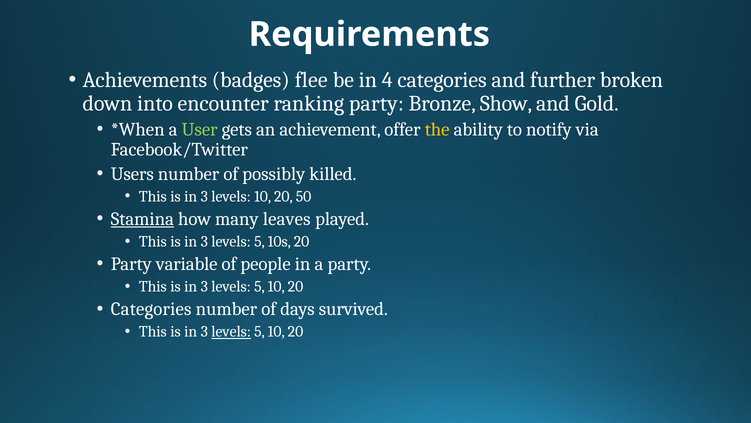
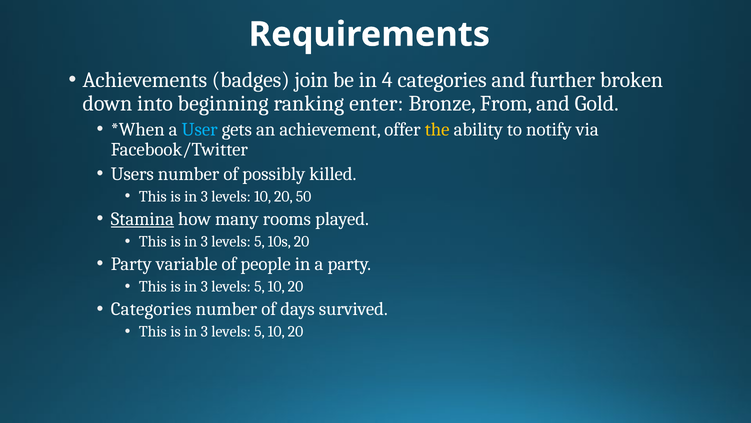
flee: flee -> join (311, 80)
encounter: encounter -> beginning (223, 103)
ranking party: party -> enter (376, 103)
Show: Show -> From (506, 103)
User colour: light green -> light blue (200, 129)
leaves: leaves -> rooms (287, 219)
levels underline: present -> none (231, 331)
